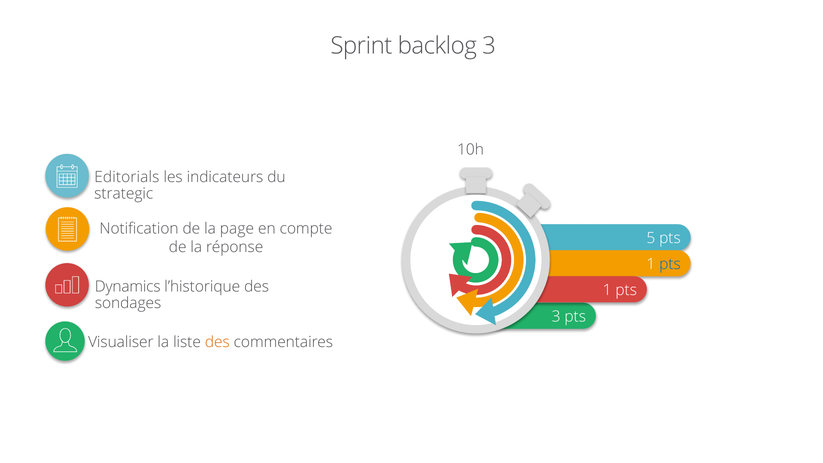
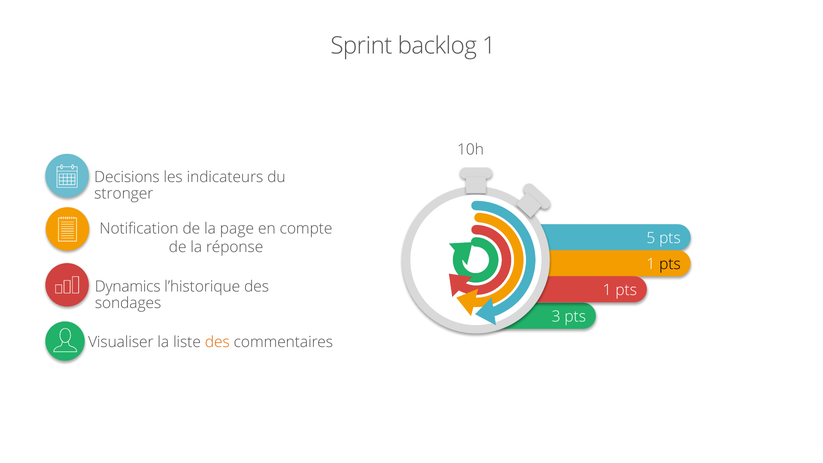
backlog 3: 3 -> 1 (489, 46)
Editorials: Editorials -> Decisions (127, 177)
strategic: strategic -> stronger (124, 194)
pts colour: blue -> black (670, 264)
